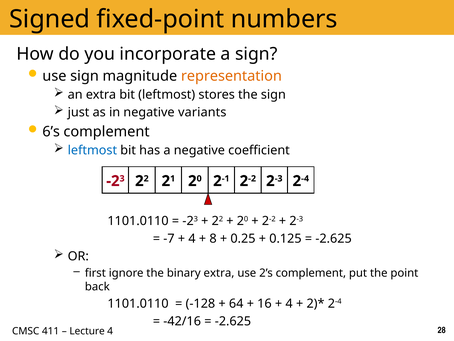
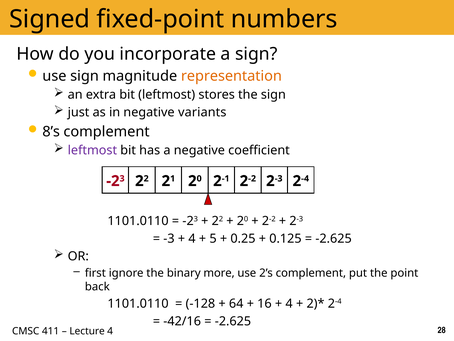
6’s: 6’s -> 8’s (51, 131)
leftmost colour: blue -> purple (92, 150)
-7: -7 -> -3 (169, 238)
8: 8 -> 5 (213, 238)
binary extra: extra -> more (219, 273)
